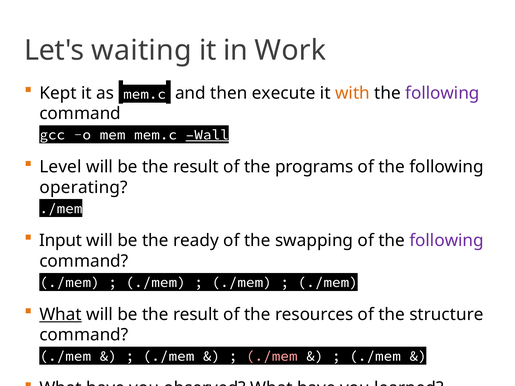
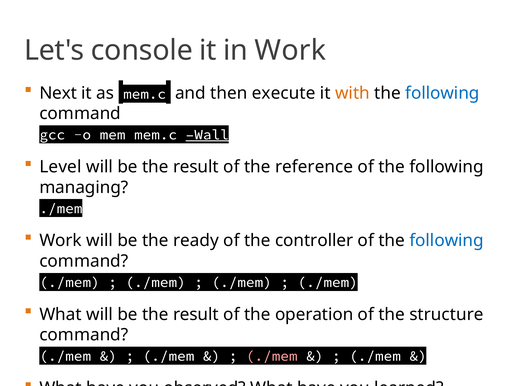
waiting: waiting -> console (142, 51)
Kept: Kept -> Next (58, 93)
following colour: purple -> blue (442, 93)
programs: programs -> reference (314, 167)
operating: operating -> managing (84, 188)
Input: Input -> Work (61, 241)
swapping: swapping -> controller (314, 241)
following colour: purple -> blue (447, 241)
What underline: present -> none (61, 315)
resources: resources -> operation (314, 315)
